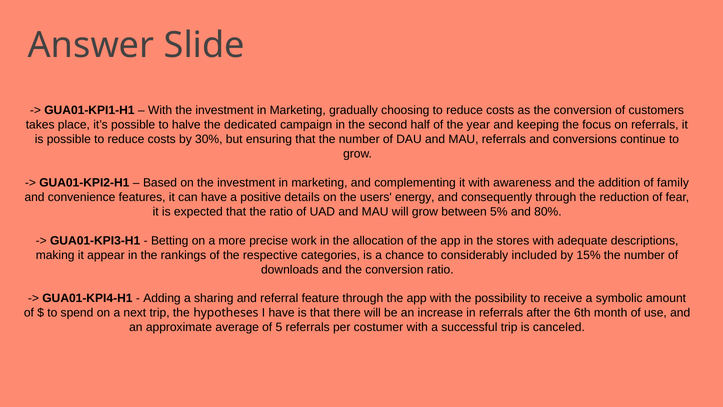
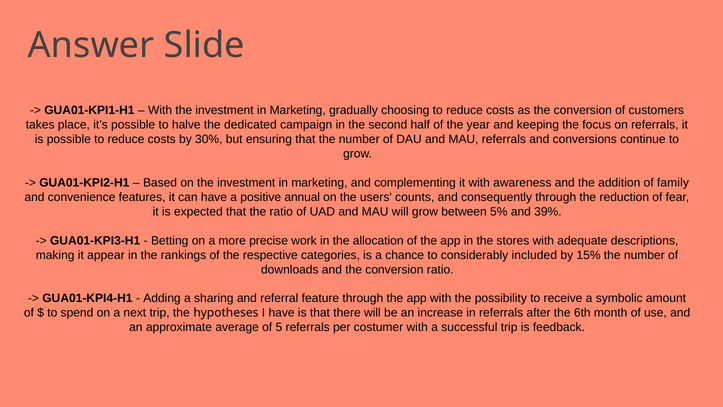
details: details -> annual (302, 197)
energy: energy -> counts (415, 197)
80%: 80% -> 39% (548, 212)
canceled: canceled -> feedback (559, 327)
